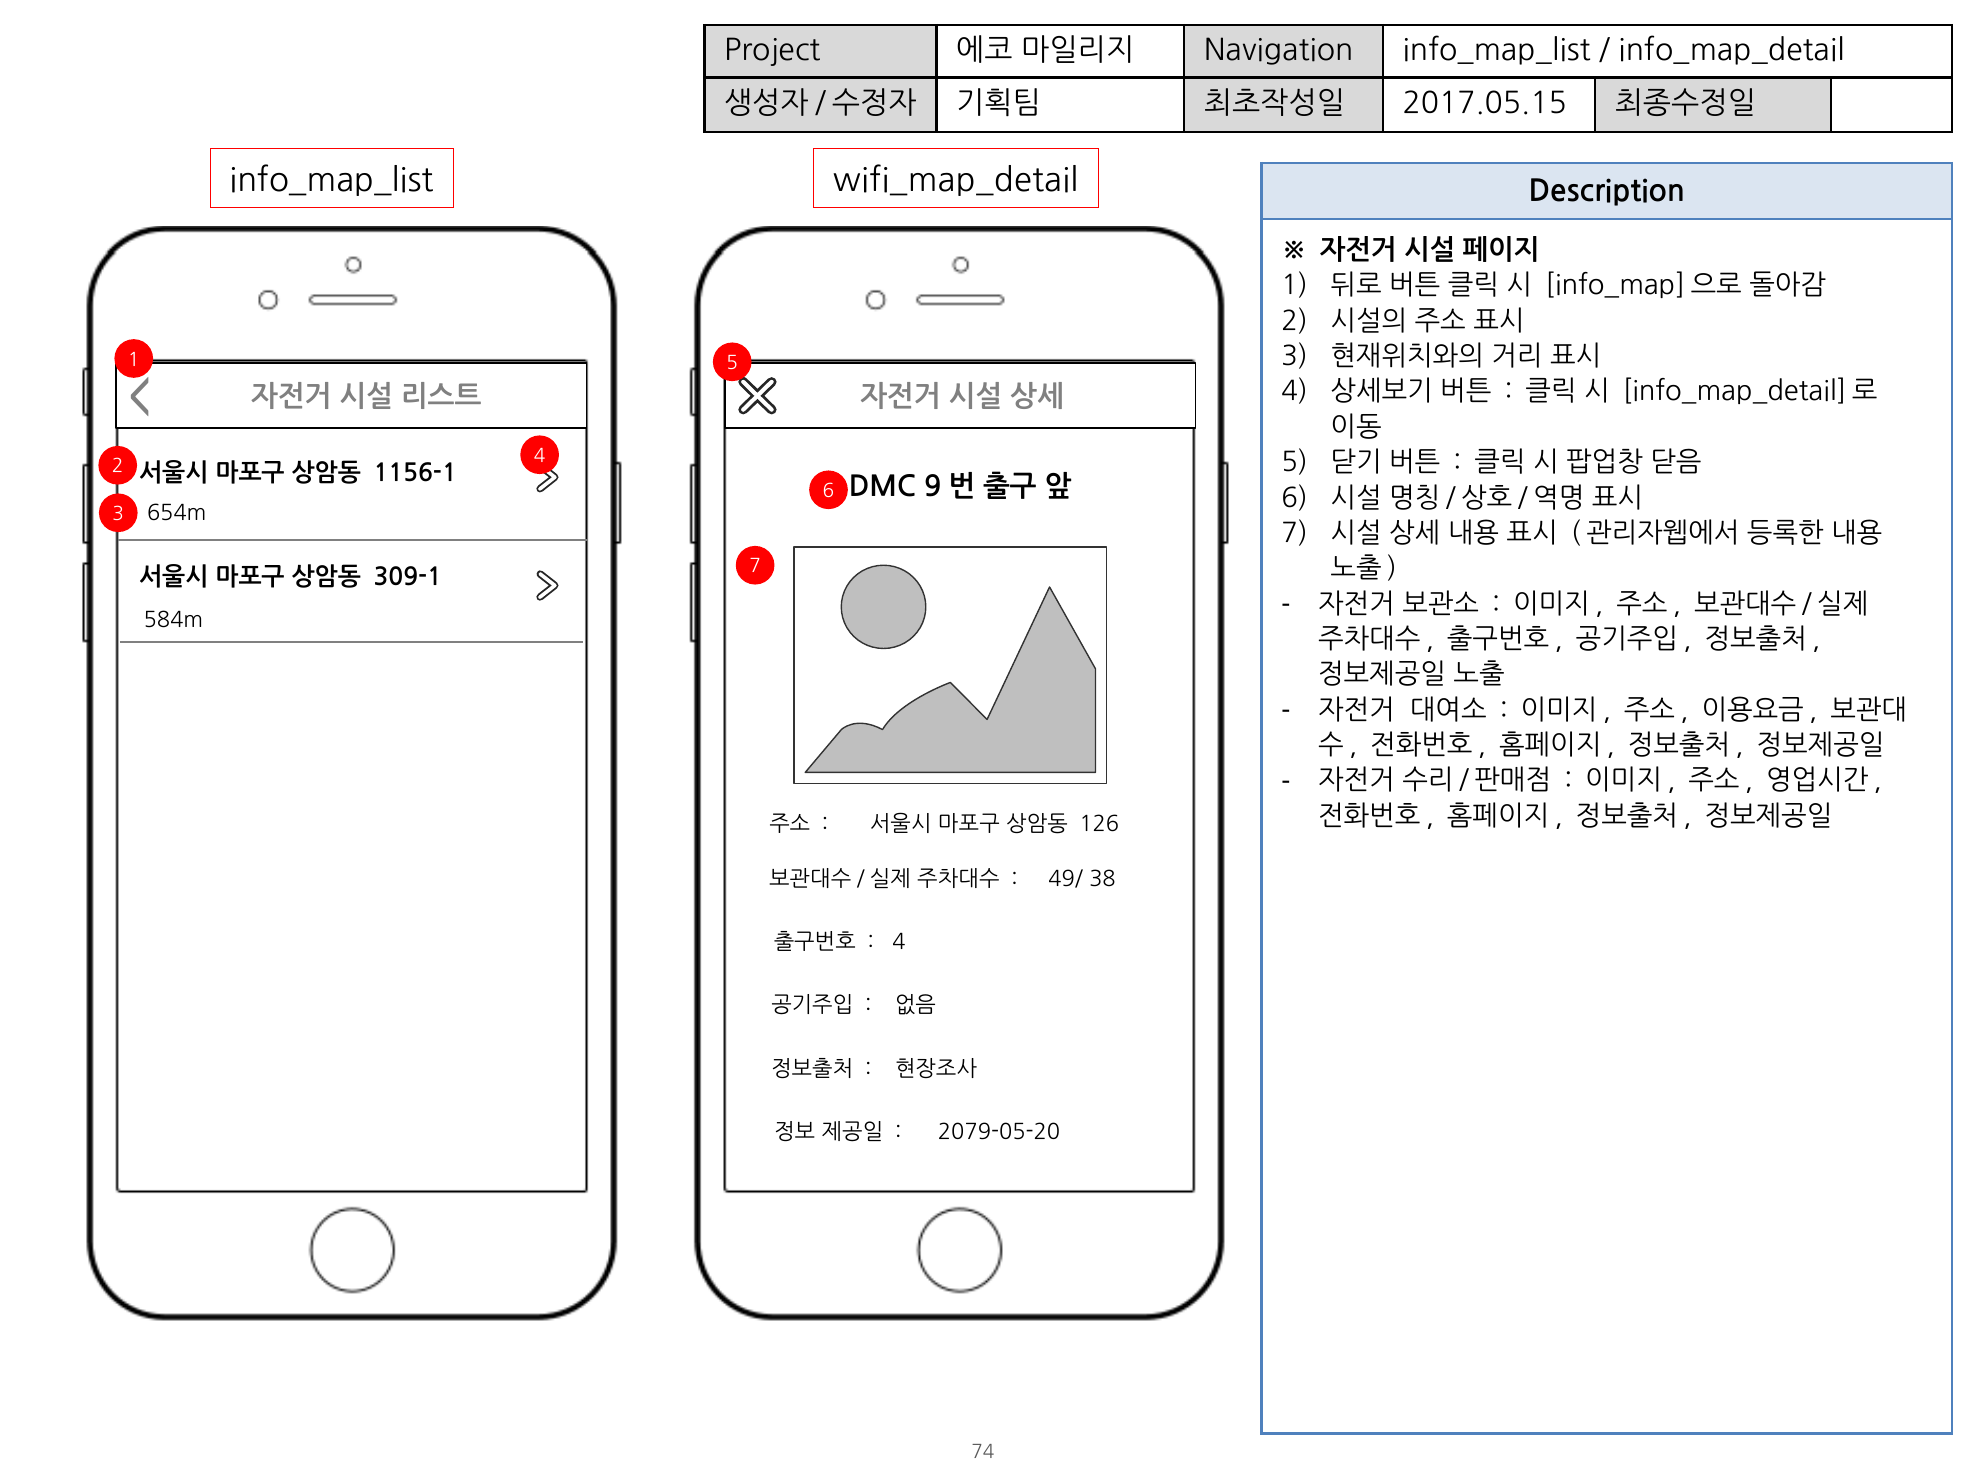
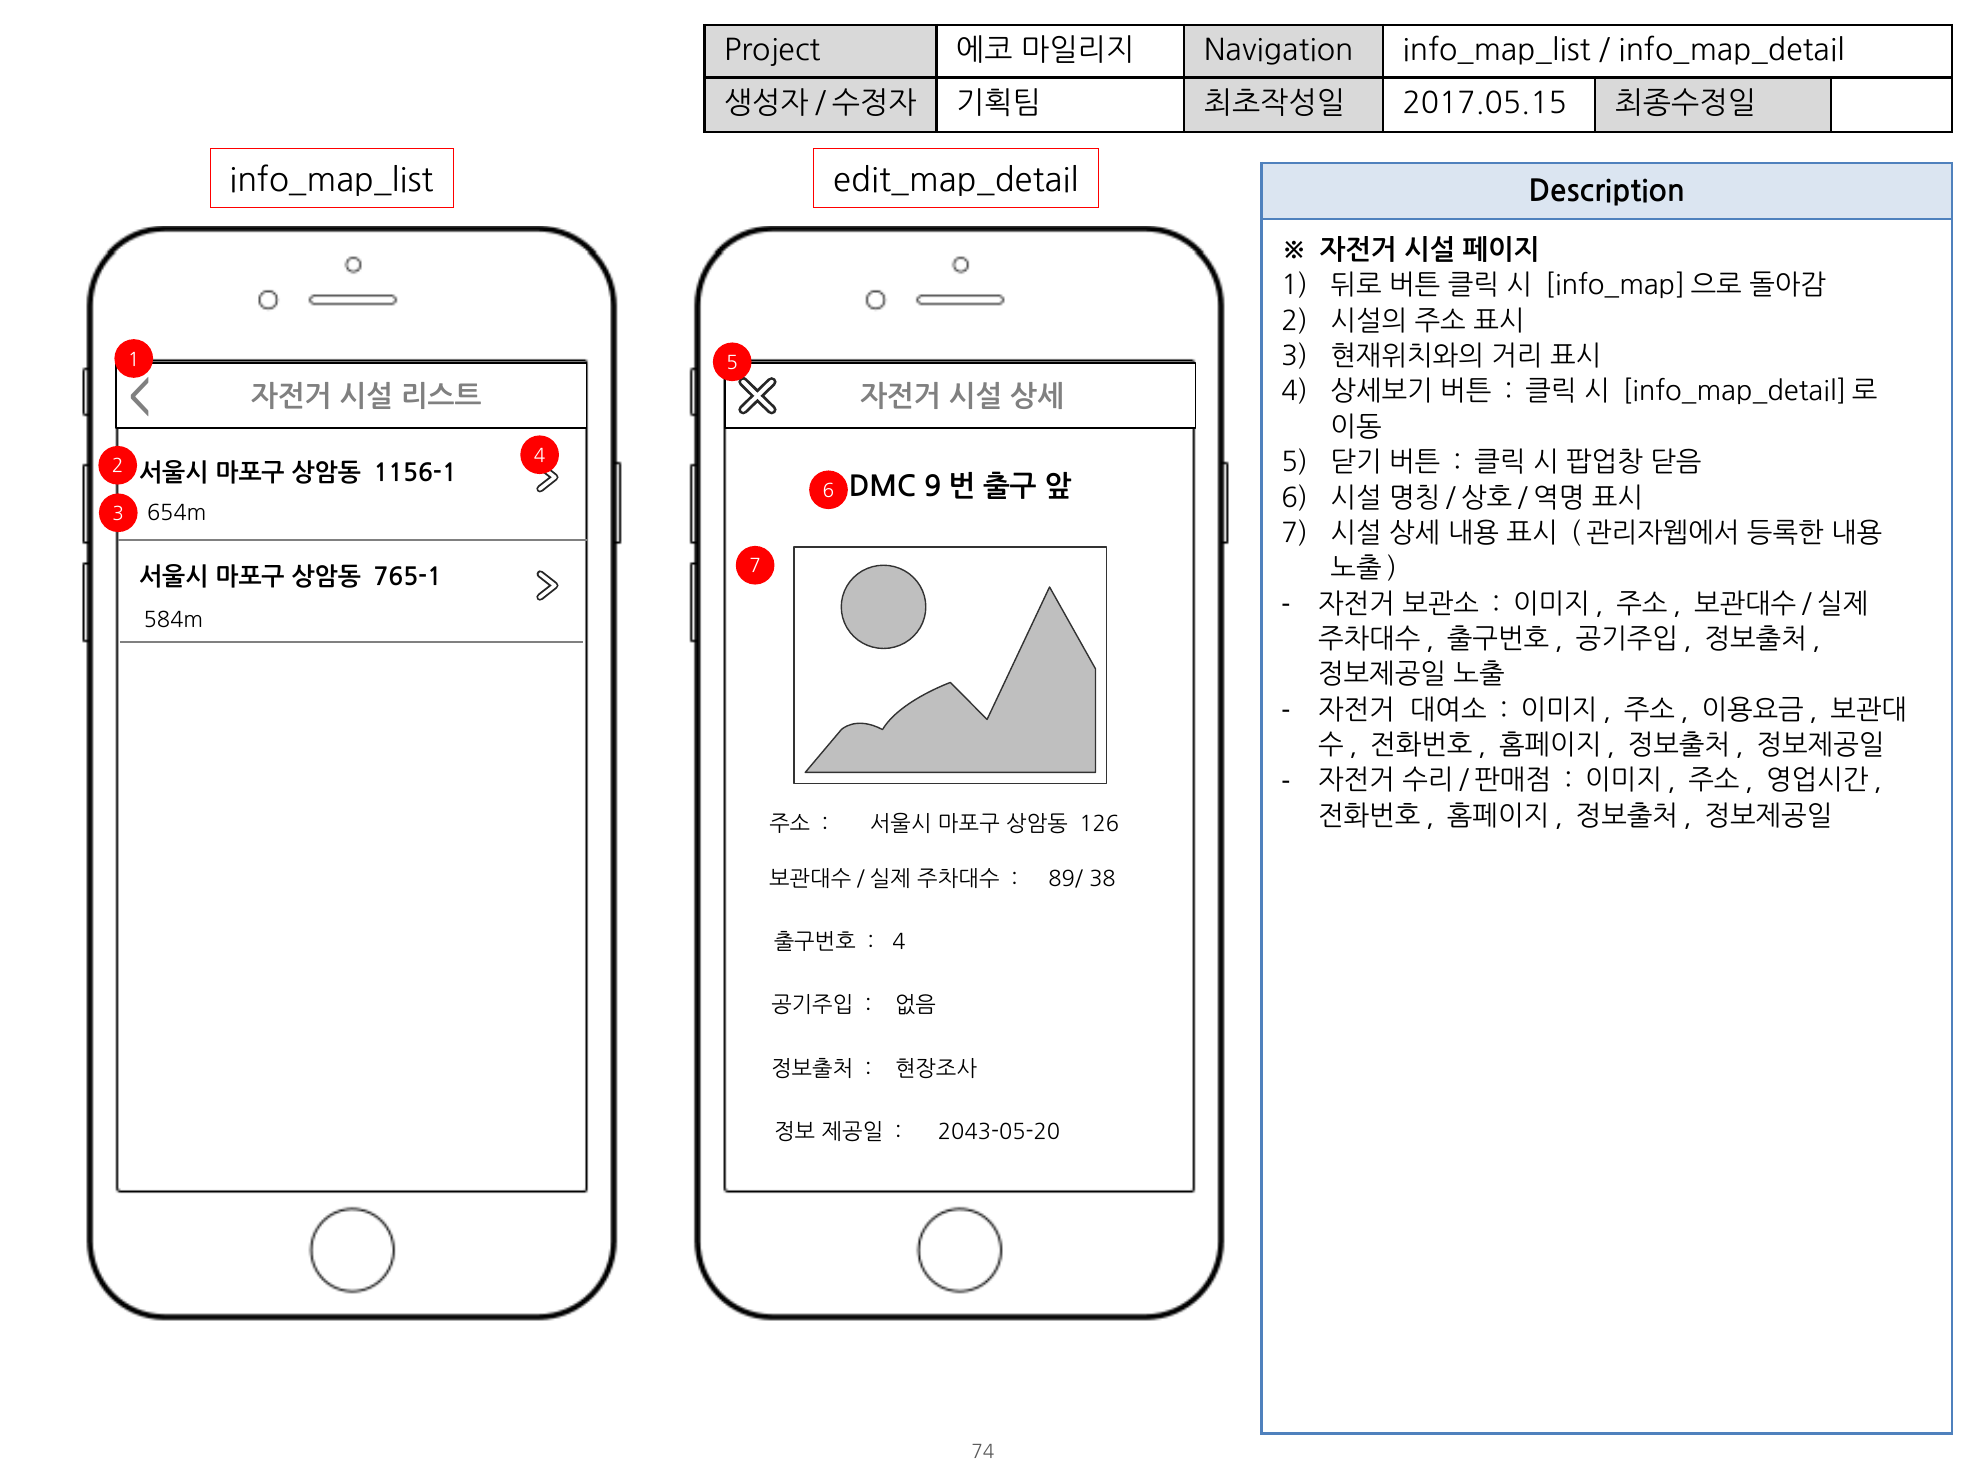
wifi_map_detail: wifi_map_detail -> edit_map_detail (956, 180)
309-1: 309-1 -> 765-1 (408, 577)
49/: 49/ -> 89/ (1066, 879)
2079-05-20: 2079-05-20 -> 2043-05-20 (999, 1133)
